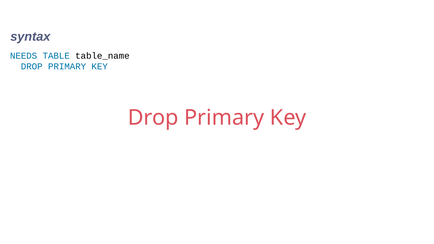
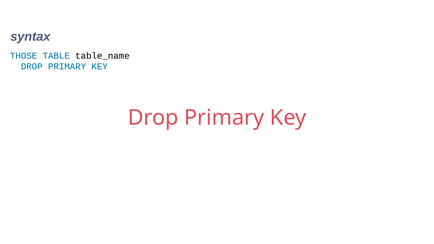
NEEDS: NEEDS -> THOSE (24, 56)
